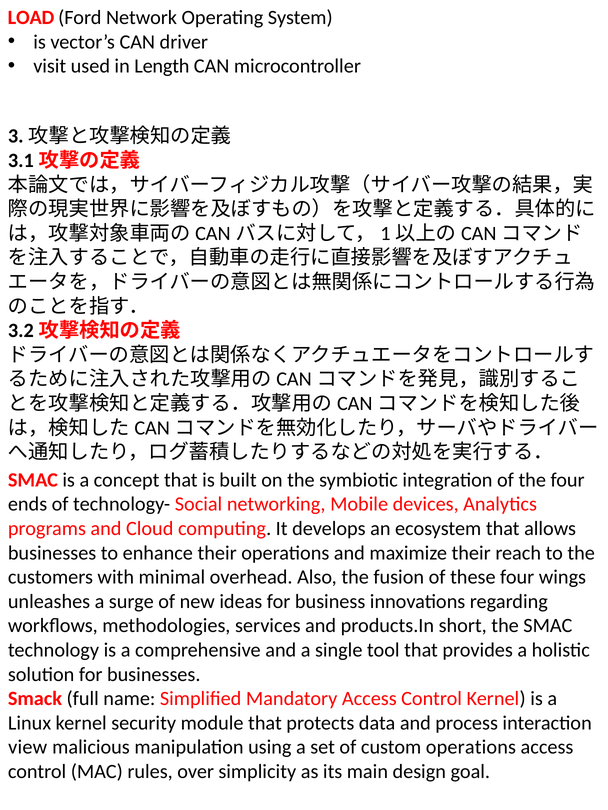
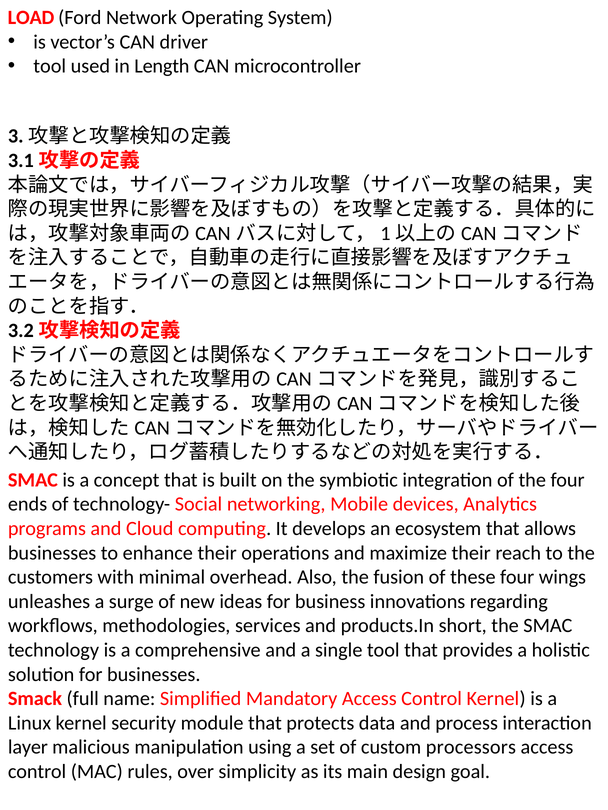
visit: visit -> tool (50, 66)
view: view -> layer (28, 748)
custom operations: operations -> processors (471, 748)
